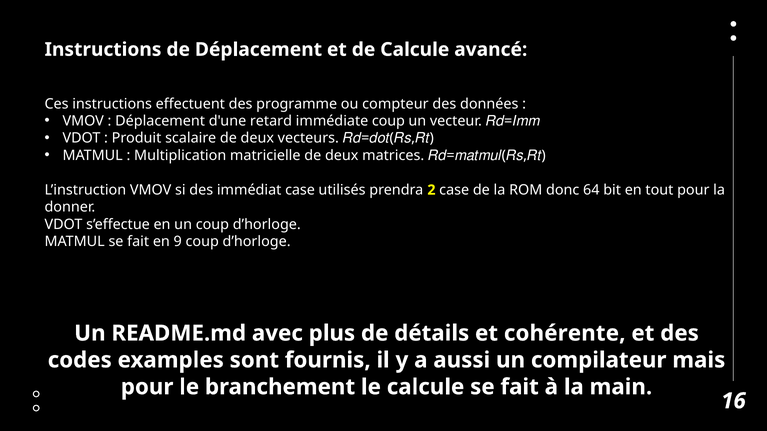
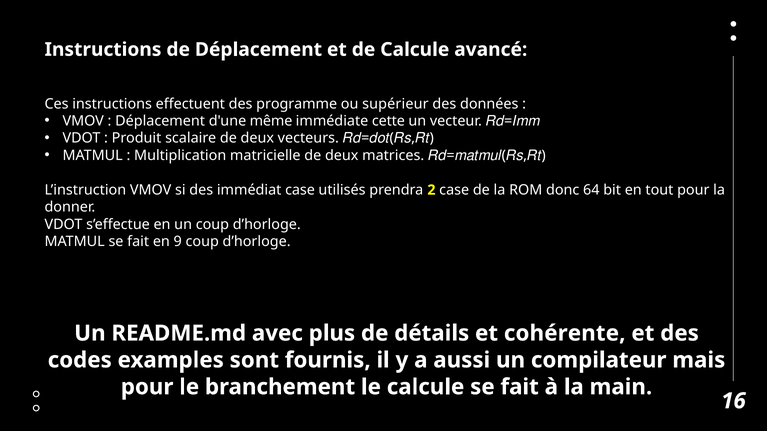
compteur: compteur -> supérieur (395, 104)
retard: retard -> même (271, 121)
immédiate coup: coup -> cette (388, 121)
